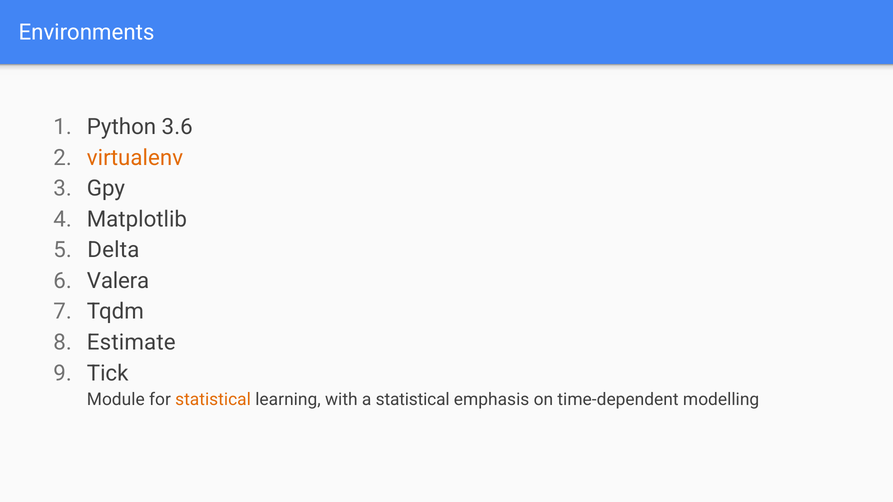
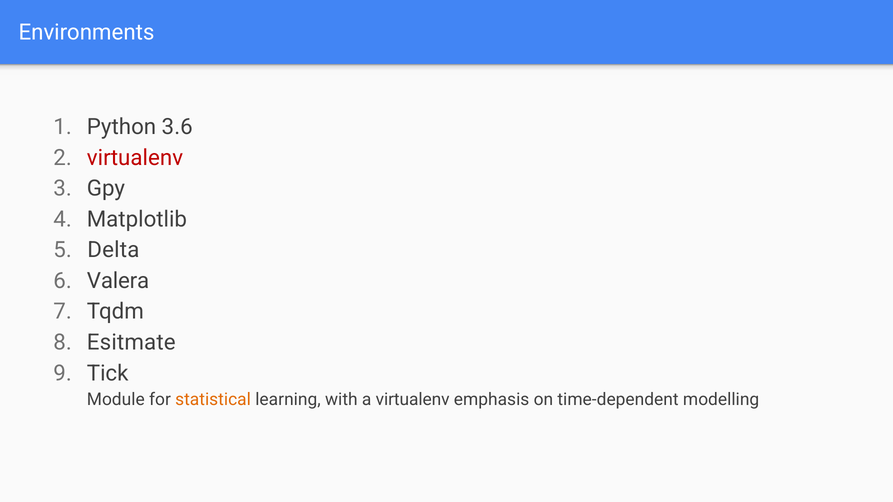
virtualenv colour: orange -> red (135, 158)
Estimate: Estimate -> Esitmate (131, 343)
a statistical: statistical -> virtualenv (413, 400)
